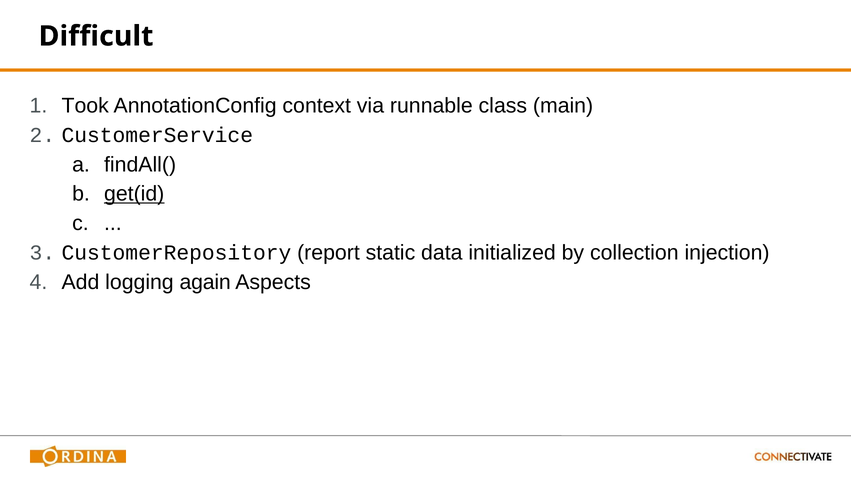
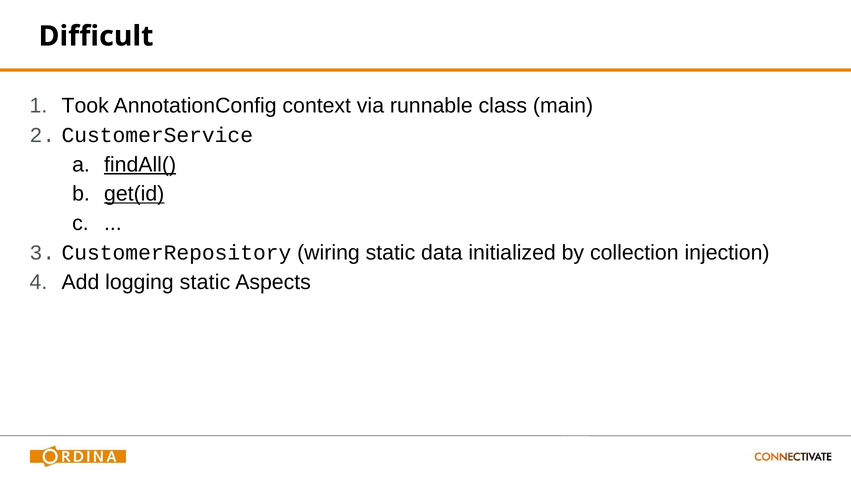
findAll( underline: none -> present (140, 164)
report: report -> wiring (328, 252)
logging again: again -> static (205, 282)
